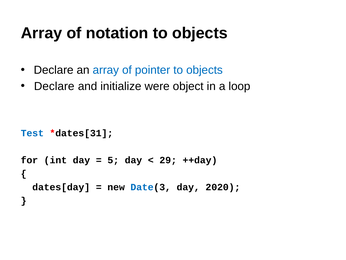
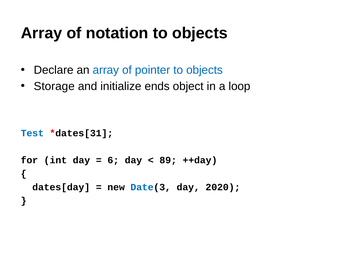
Declare: Declare -> Storage (54, 86)
were: were -> ends (157, 86)
5: 5 -> 6 (113, 160)
29: 29 -> 89 (168, 160)
